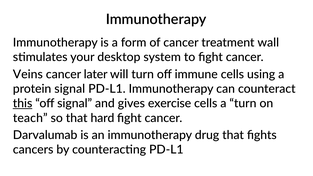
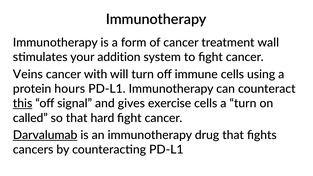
desktop: desktop -> addition (119, 57)
later: later -> with (96, 74)
protein signal: signal -> hours (70, 89)
teach: teach -> called (30, 118)
Darvalumab underline: none -> present (45, 135)
